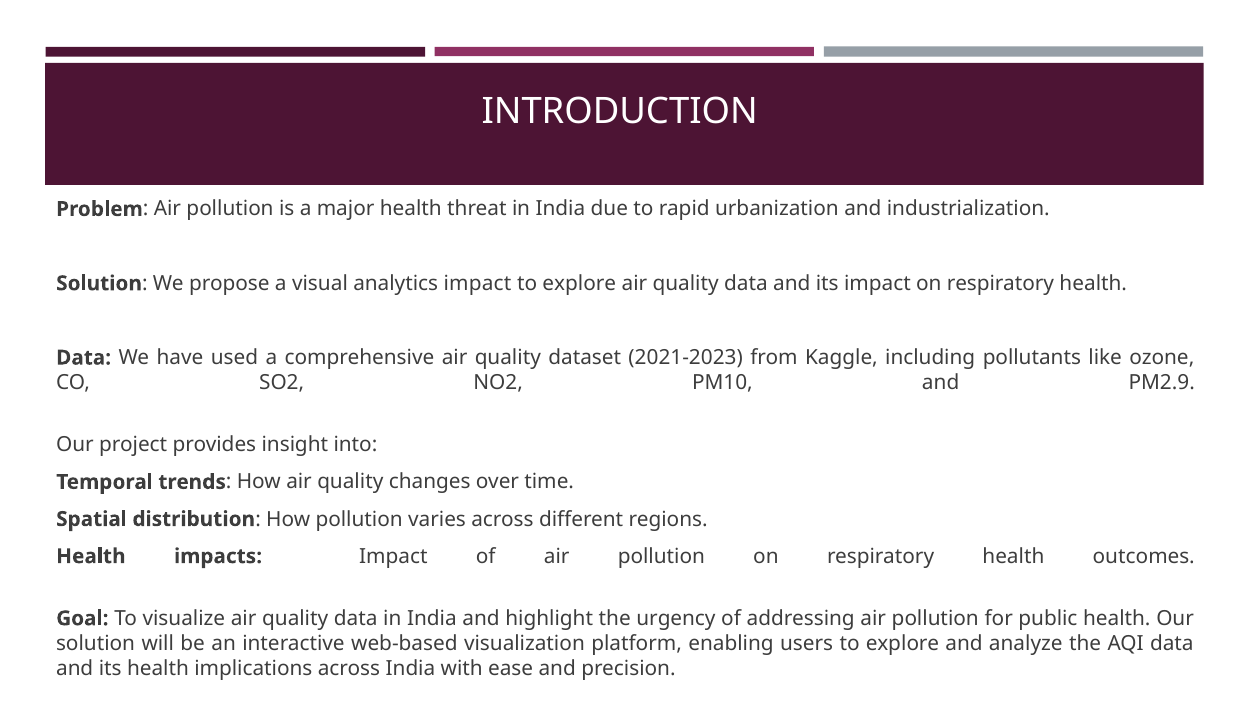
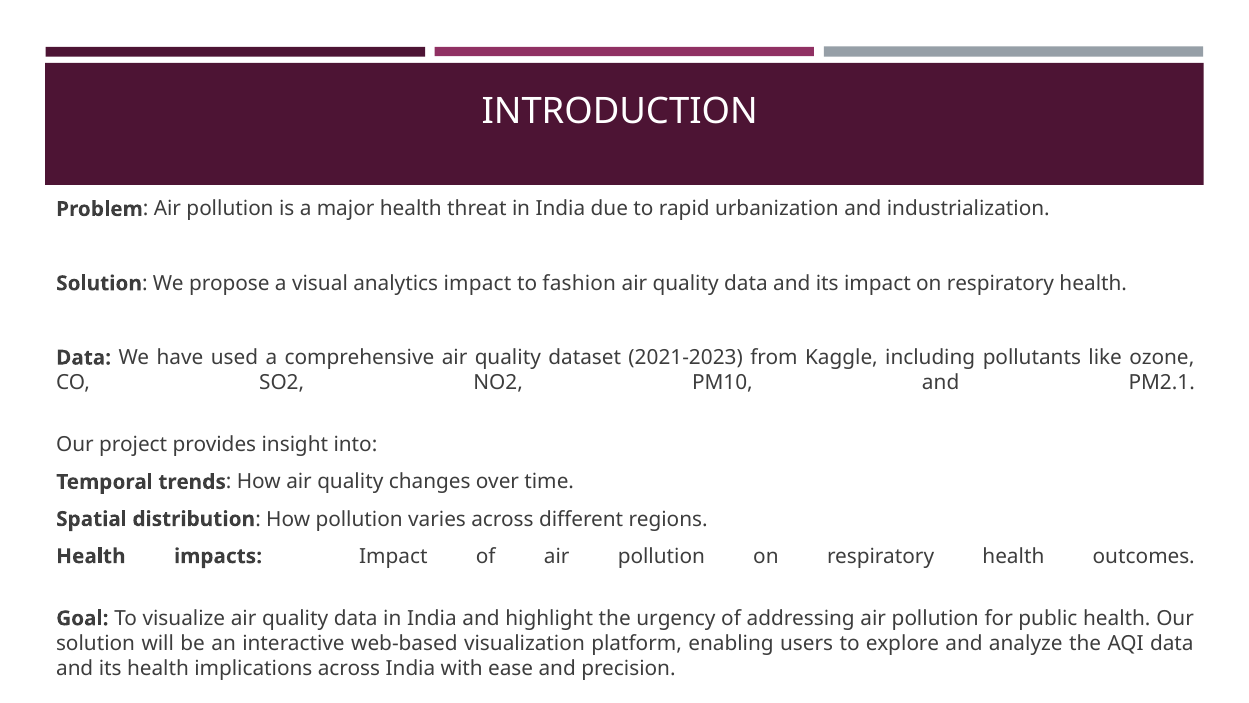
explore: explore -> fashion (579, 283)
PM2.9: PM2.9 -> PM2.1 (1162, 382)
